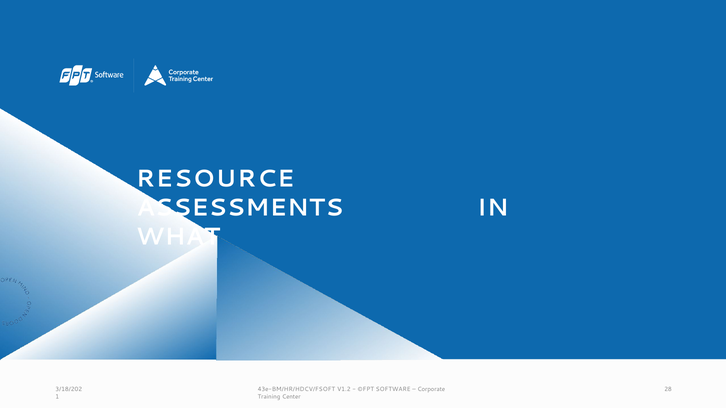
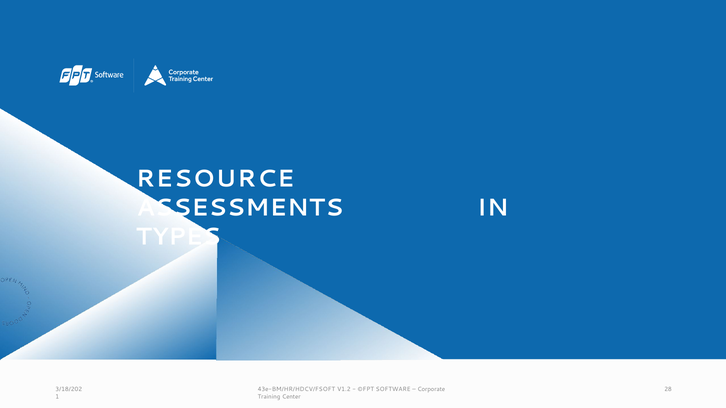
WHAT: WHAT -> TYPES (178, 237)
